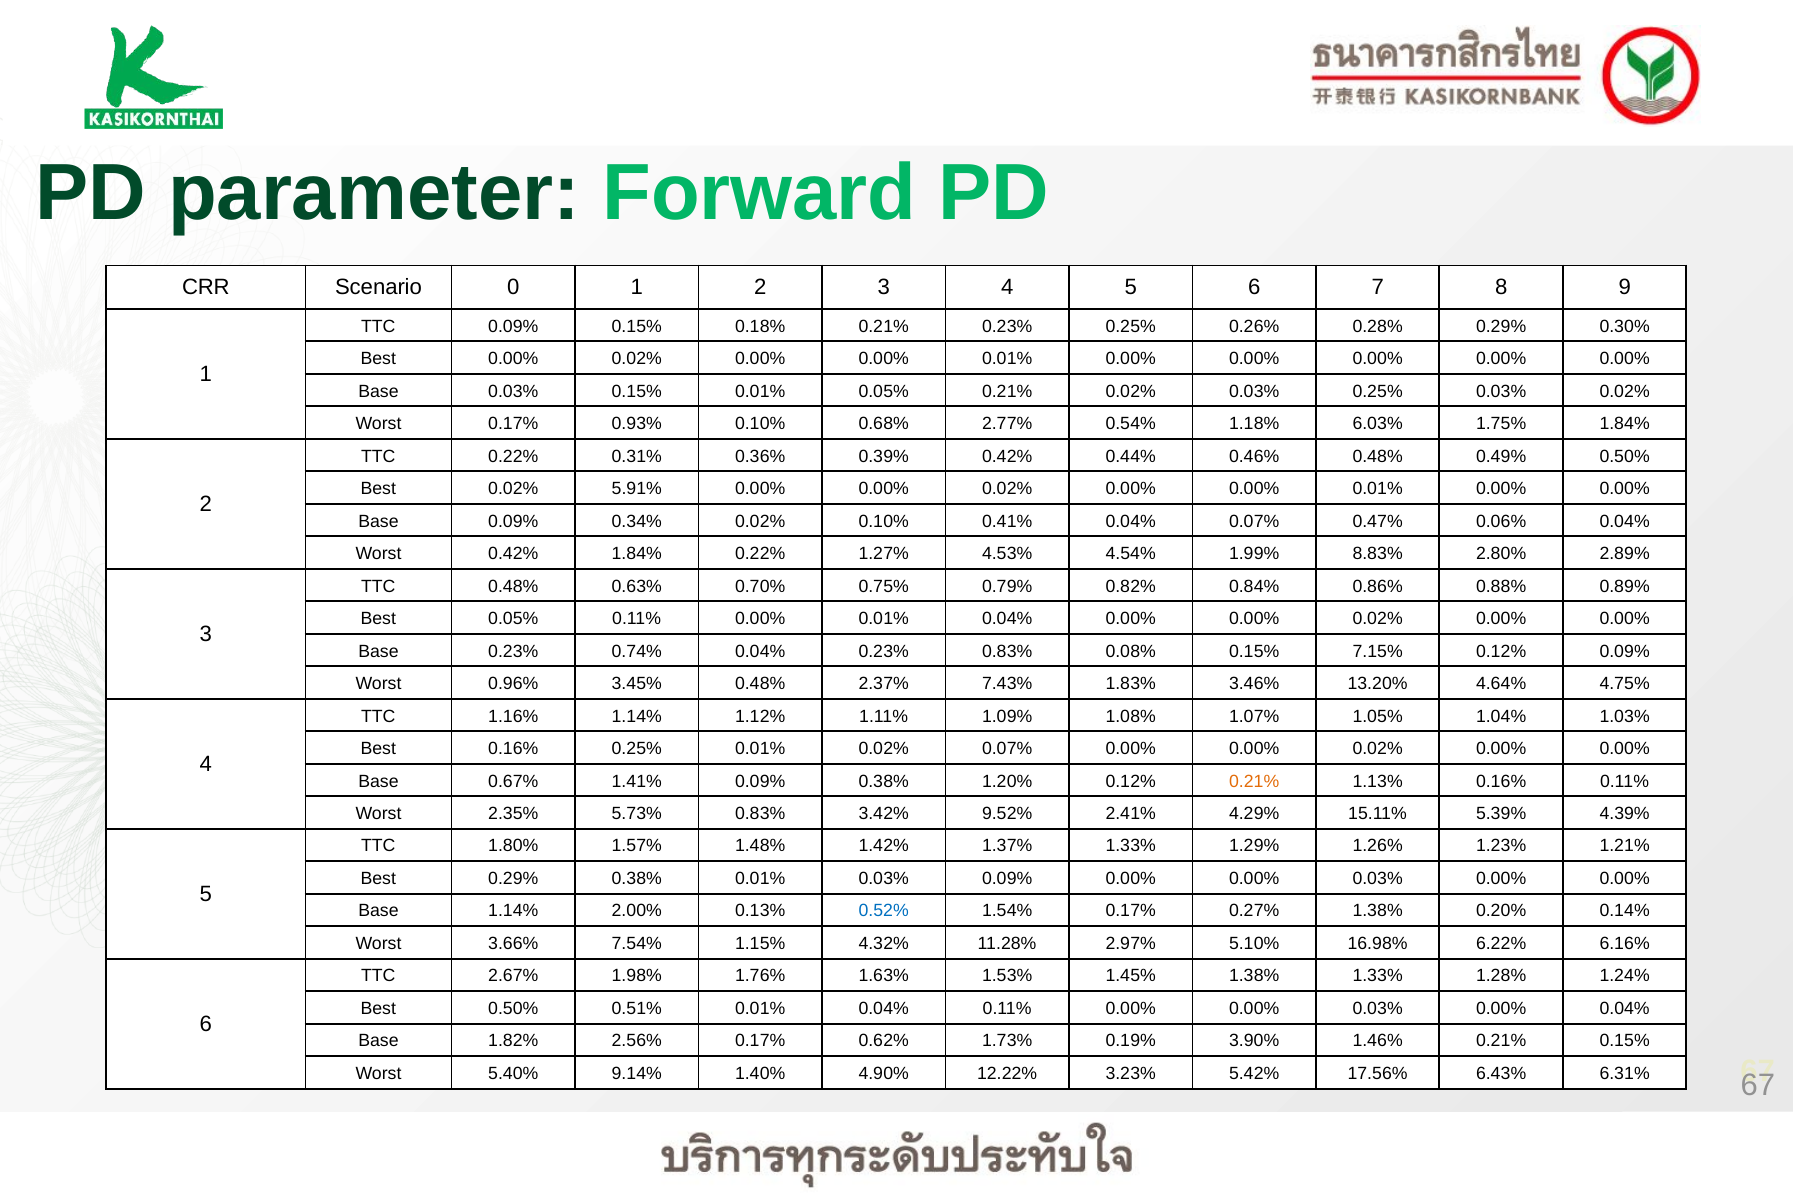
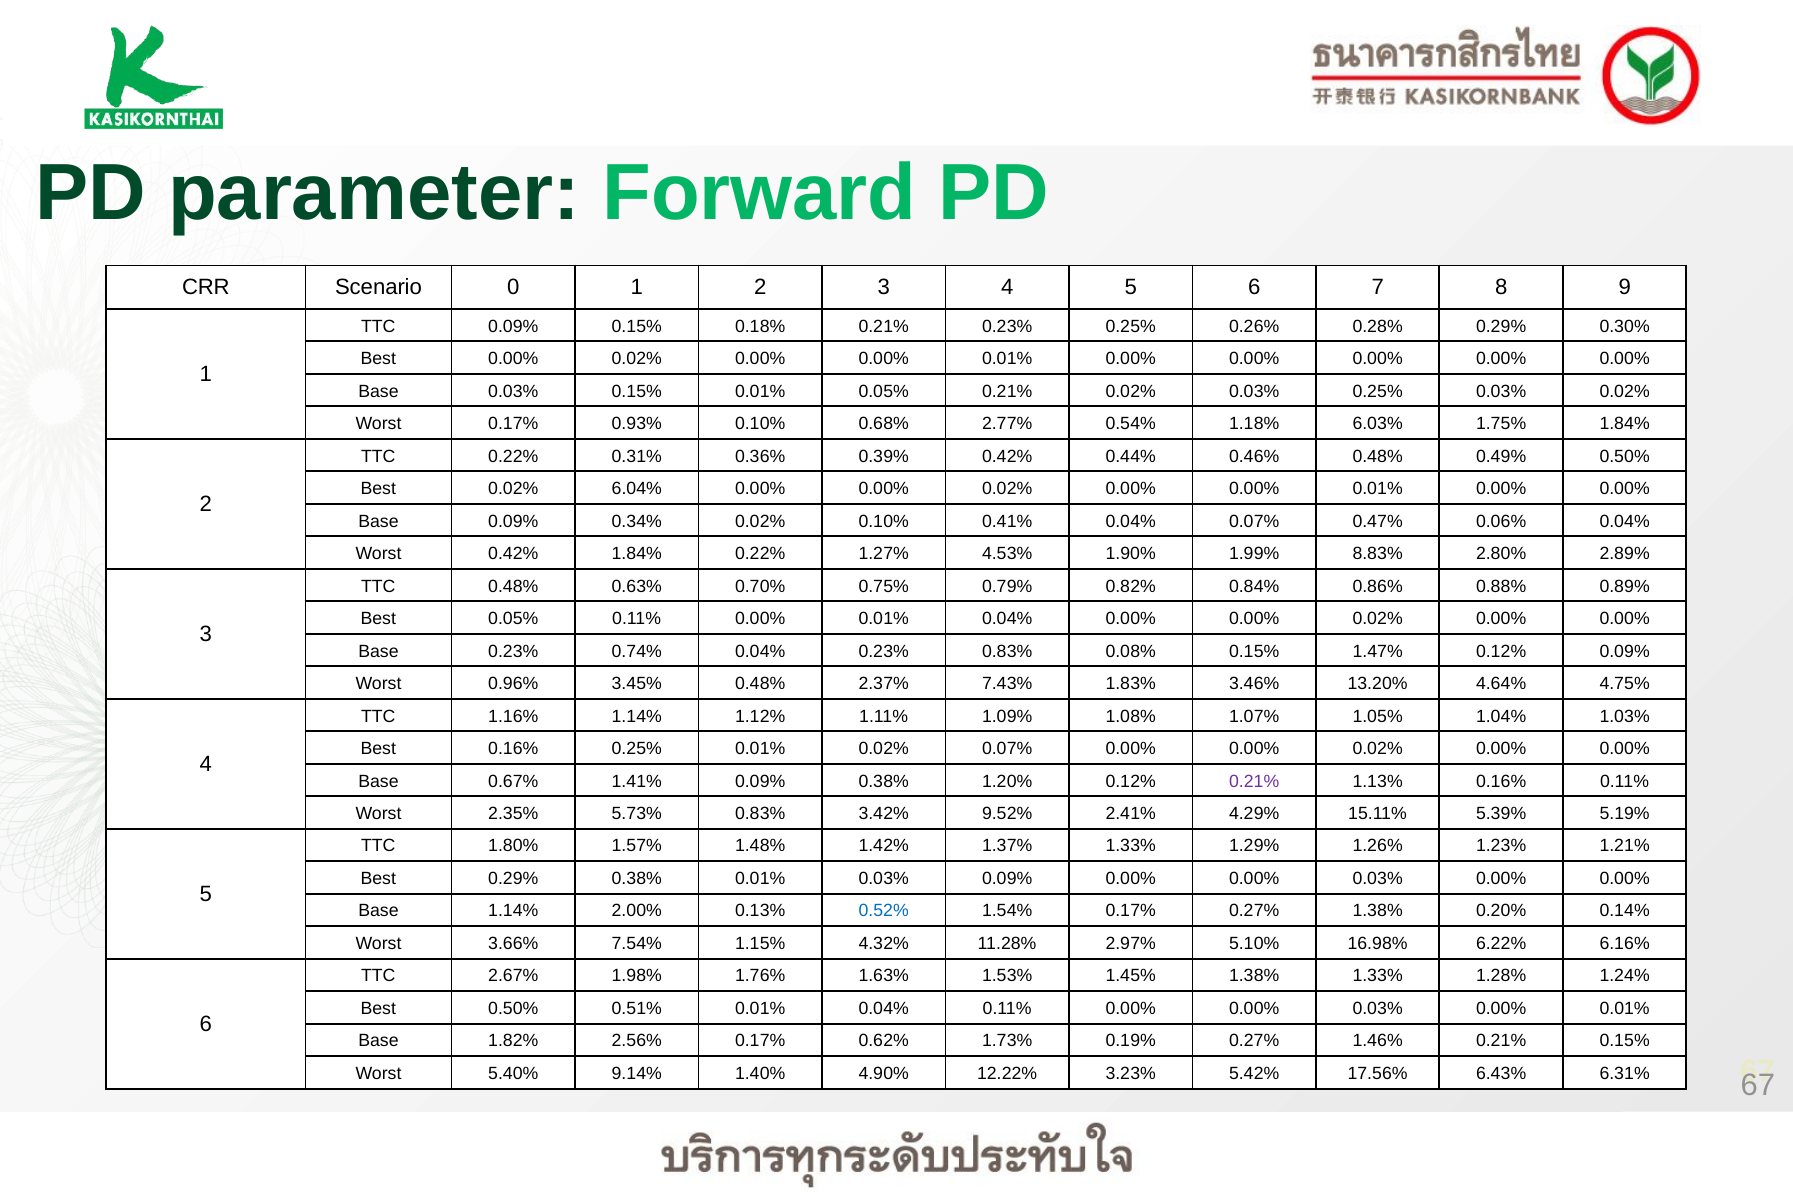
5.91%: 5.91% -> 6.04% (637, 489)
4.54%: 4.54% -> 1.90% (1131, 554)
7.15%: 7.15% -> 1.47% (1378, 651)
0.21% colour: orange -> purple (1254, 781)
4.39%: 4.39% -> 5.19% (1625, 814)
0.03% 0.00% 0.04%: 0.04% -> 0.01% (1625, 1009)
0.19% 3.90%: 3.90% -> 0.27% (1254, 1041)
